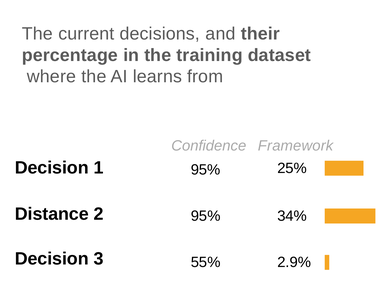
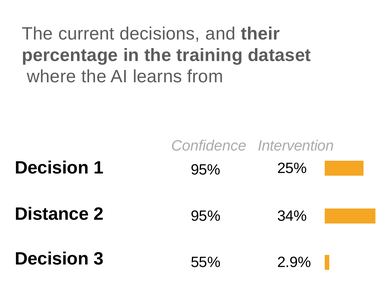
Framework: Framework -> Intervention (296, 146)
